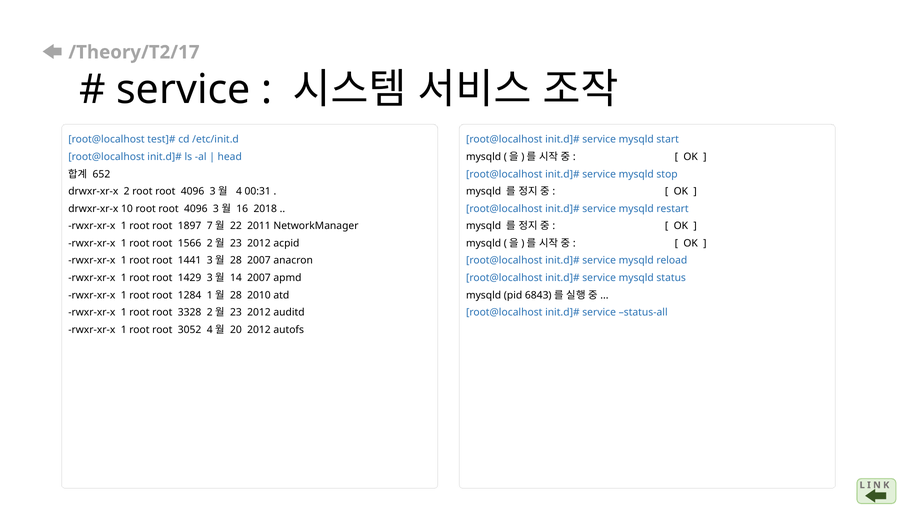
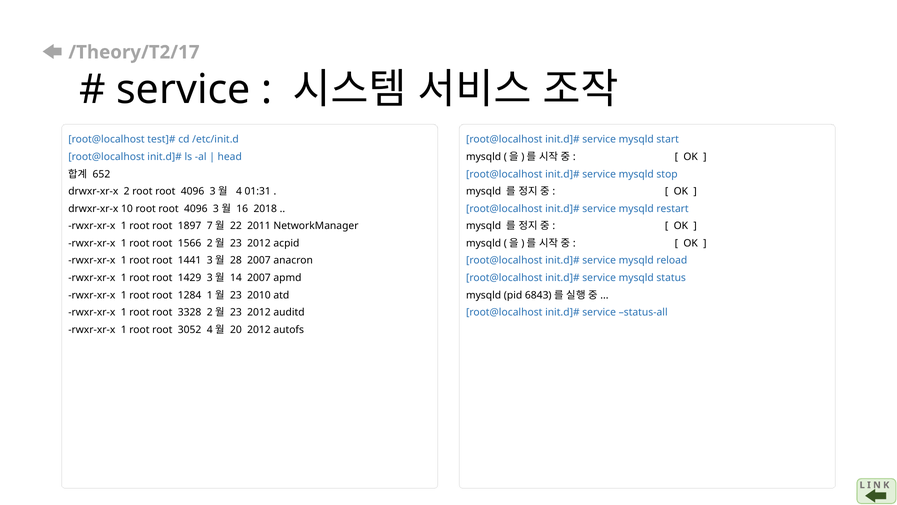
00:31: 00:31 -> 01:31 (258, 191)
28: 28 -> 23 (236, 295)
